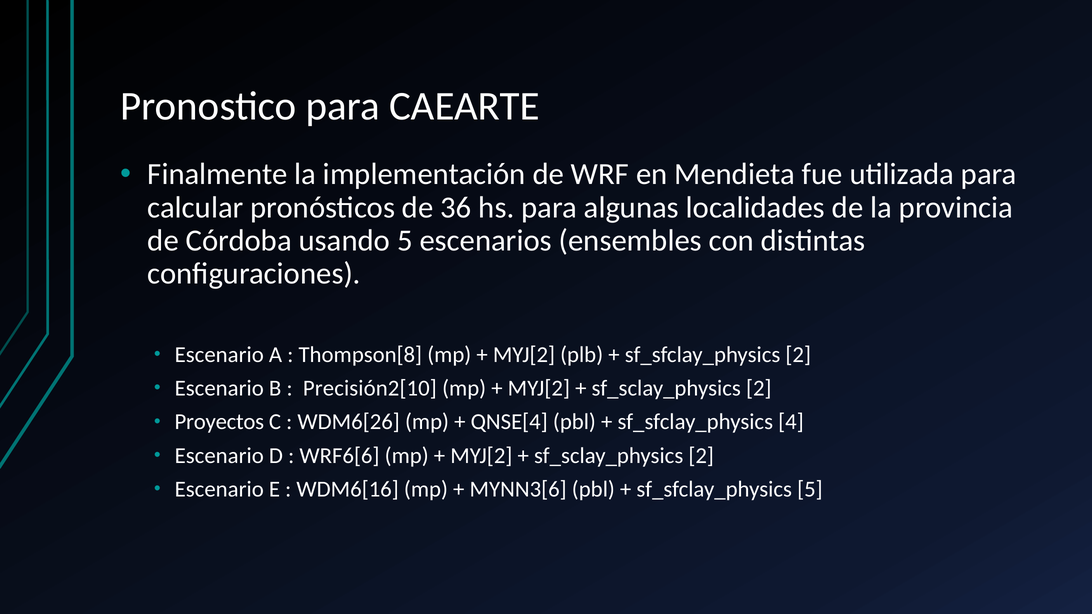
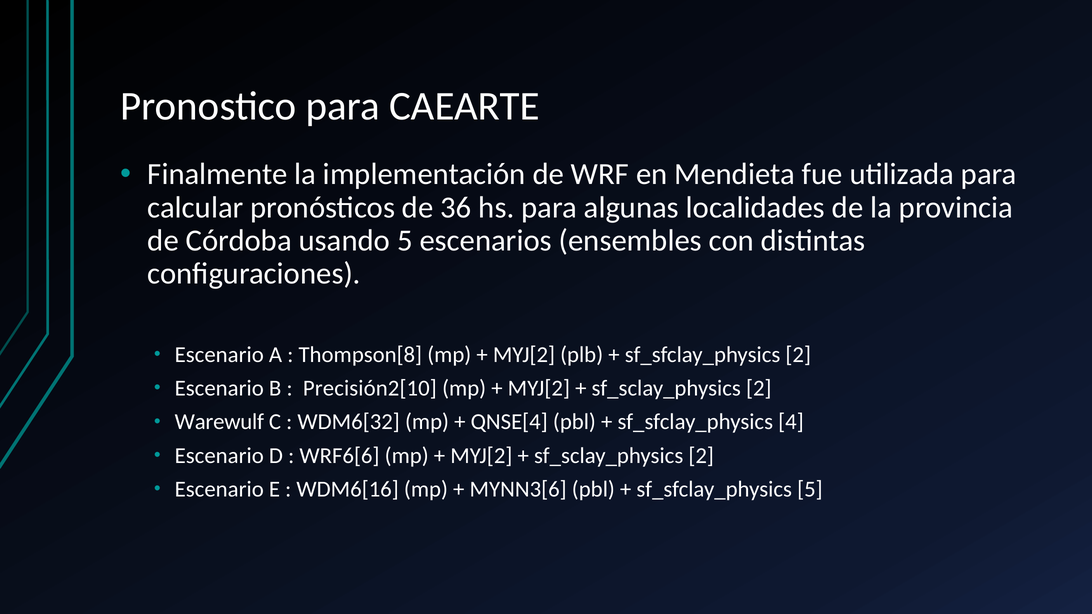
Proyectos: Proyectos -> Warewulf (219, 422)
WDM6[26: WDM6[26 -> WDM6[32 (349, 422)
